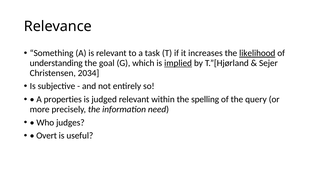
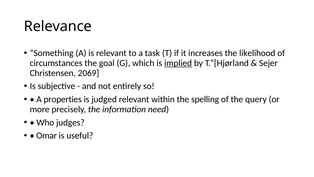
likelihood underline: present -> none (257, 53)
understanding: understanding -> circumstances (56, 63)
2034: 2034 -> 2069 (88, 73)
Overt: Overt -> Omar (47, 135)
